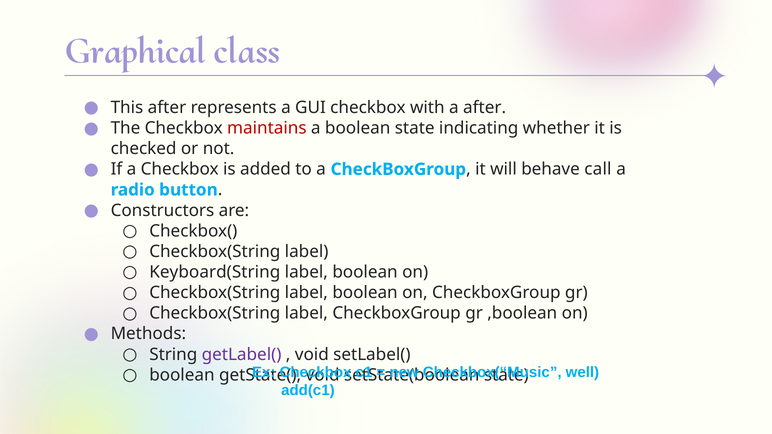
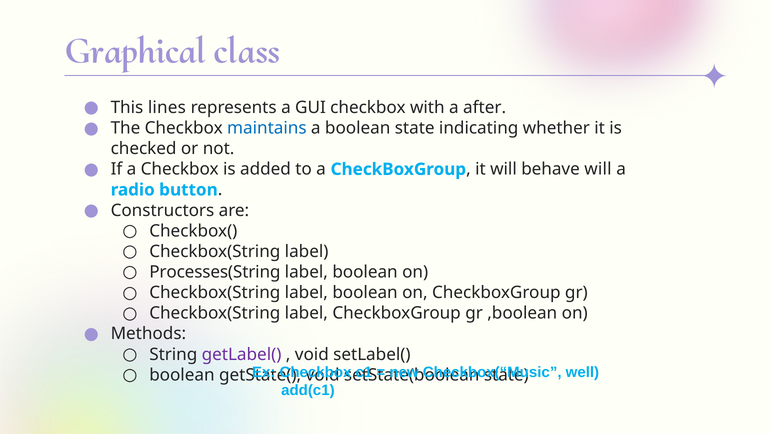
This after: after -> lines (167, 108)
maintains colour: red -> blue (267, 128)
behave call: call -> will (598, 169)
Keyboard(String: Keyboard(String -> Processes(String (215, 272)
